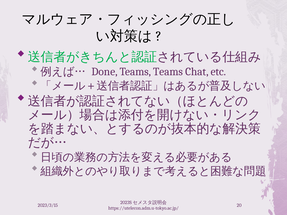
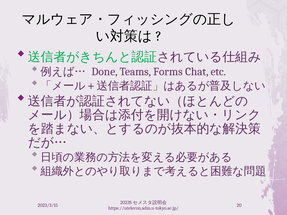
Teams Teams: Teams -> Forms (168, 72)
